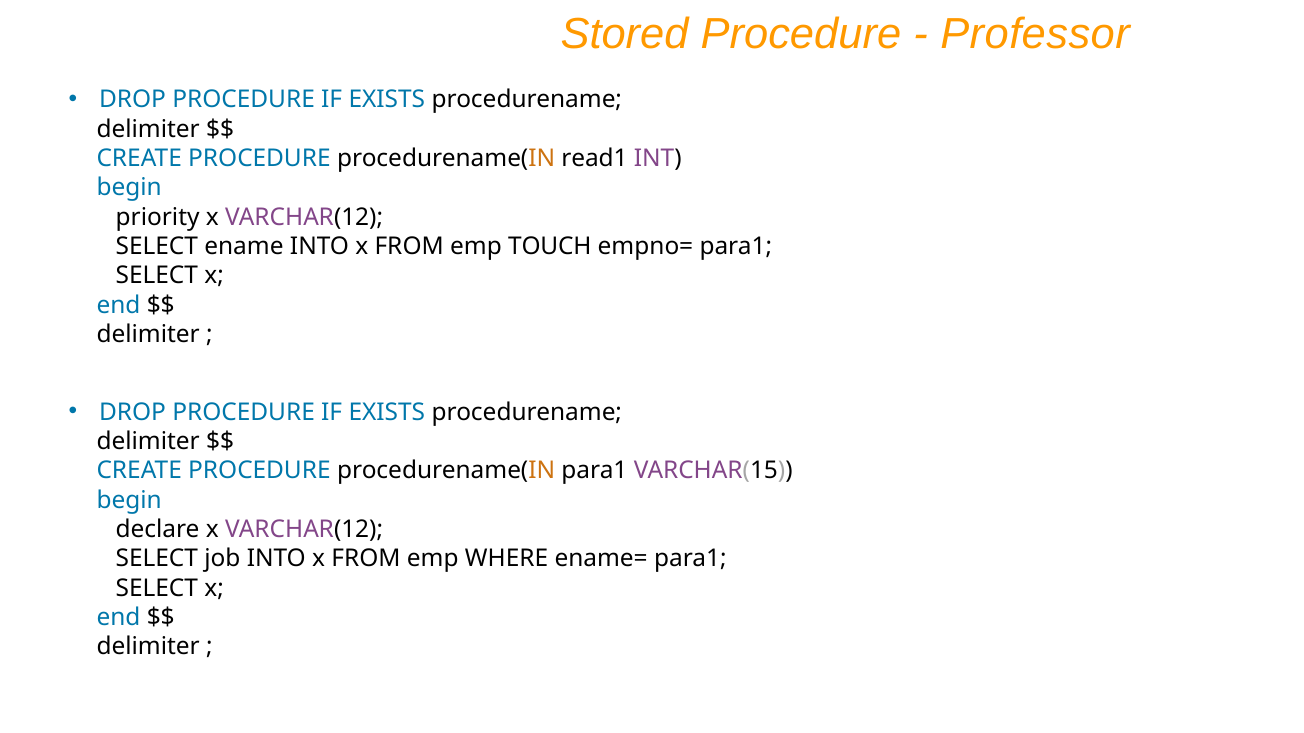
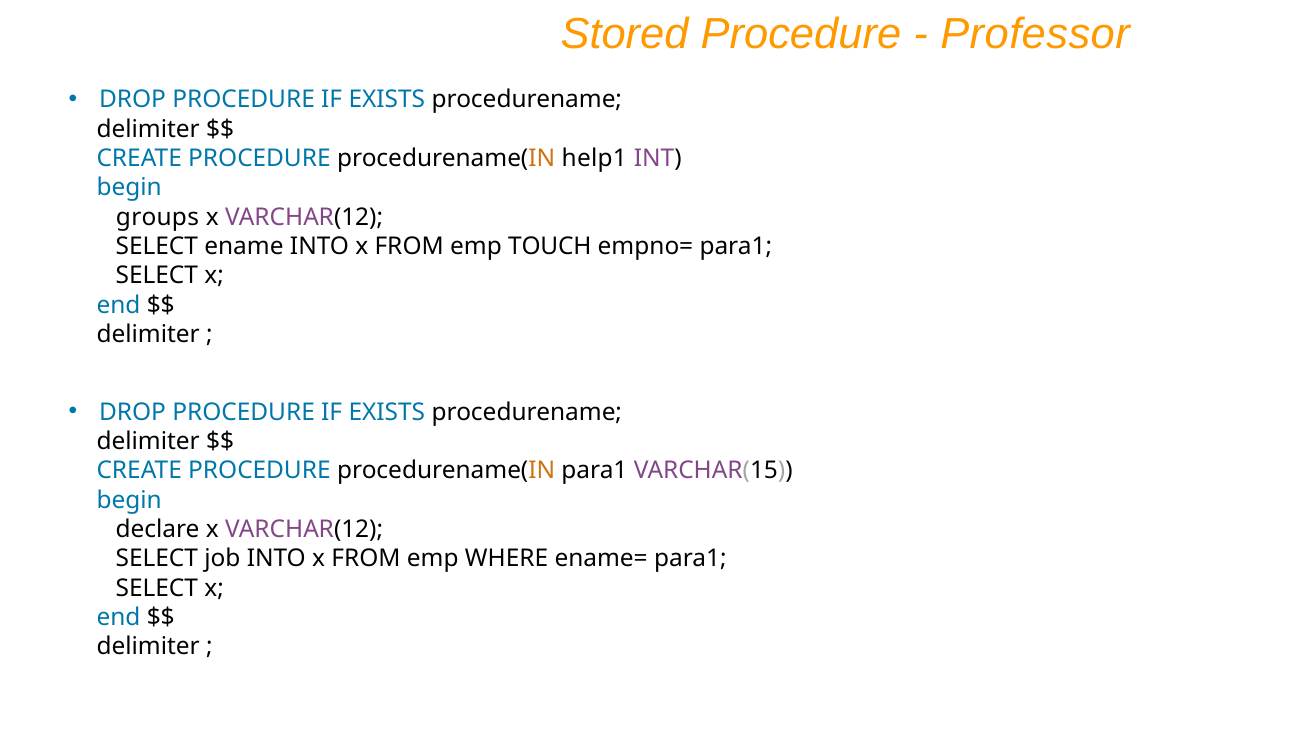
read1: read1 -> help1 (594, 159)
priority: priority -> groups (157, 217)
